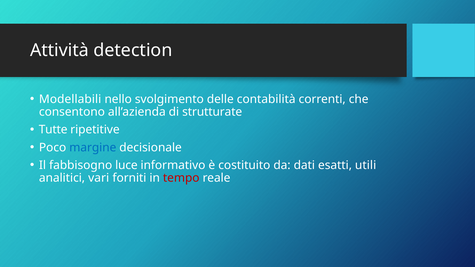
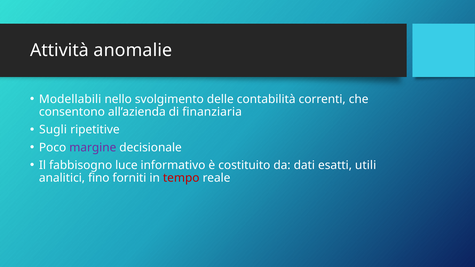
detection: detection -> anomalie (133, 50)
strutturate: strutturate -> finanziaria (212, 112)
Tutte: Tutte -> Sugli (53, 130)
margine colour: blue -> purple (93, 148)
vari: vari -> fino (99, 178)
